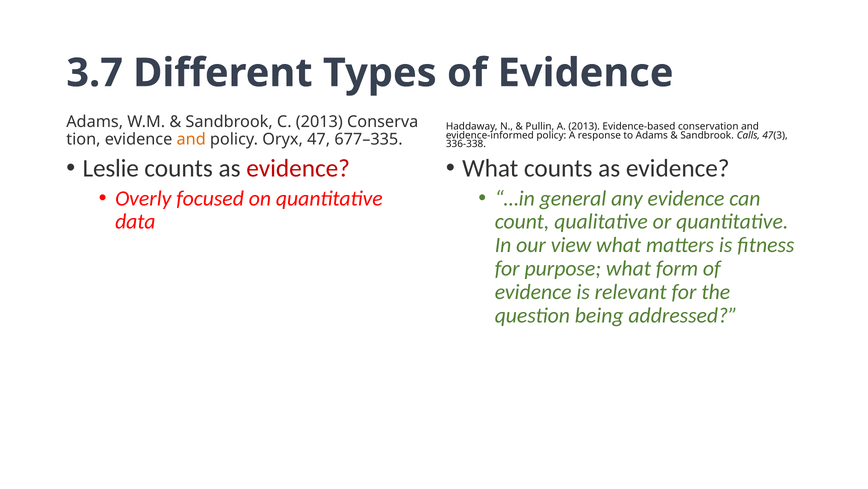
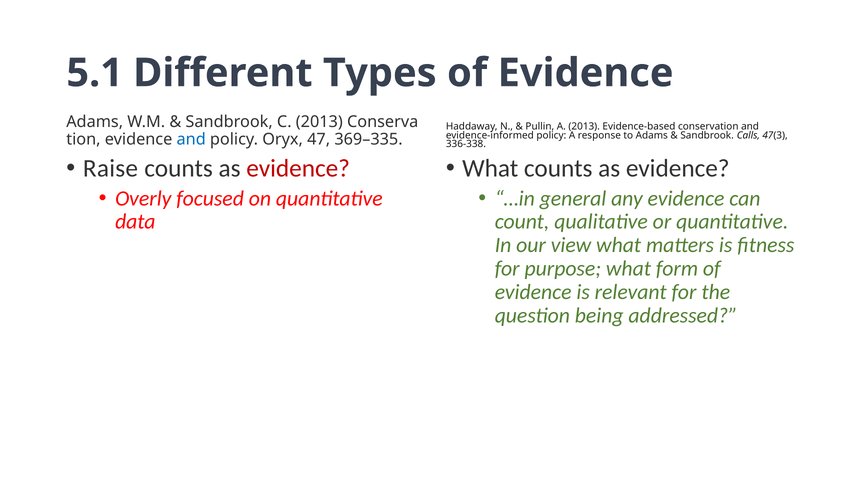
3.7: 3.7 -> 5.1 (95, 73)
and colour: orange -> blue (191, 139)
677–335: 677–335 -> 369–335 (369, 139)
Leslie: Leslie -> Raise (110, 168)
